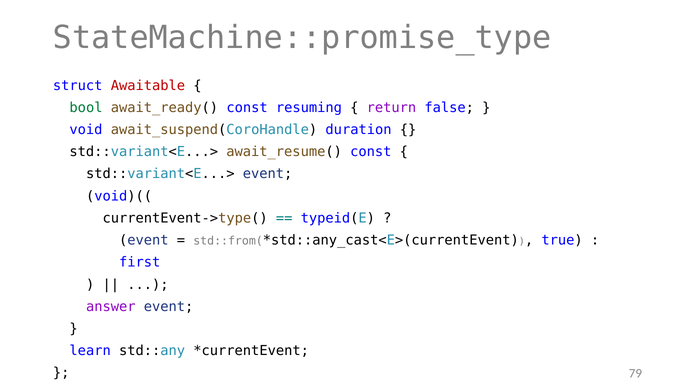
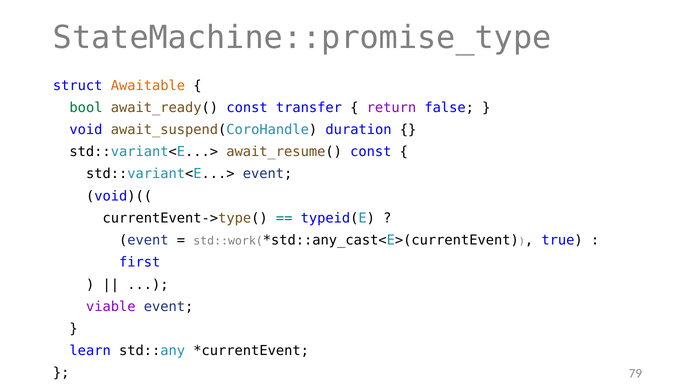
Awaitable colour: red -> orange (148, 86)
resuming: resuming -> transfer (309, 108)
std::from(: std::from( -> std::work( (228, 241)
answer: answer -> viable (111, 307)
